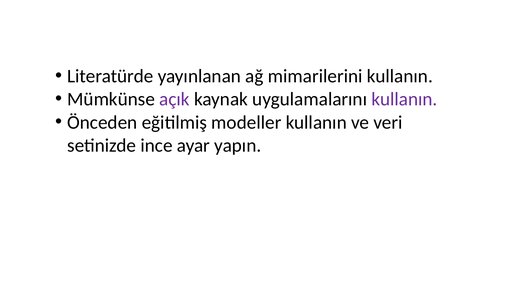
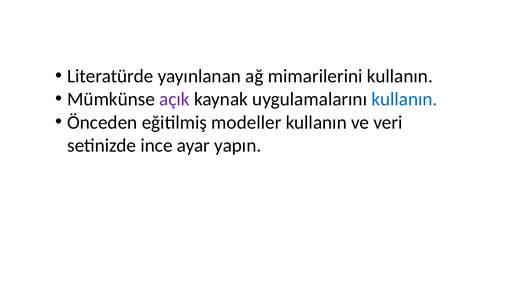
kullanın colour: purple -> blue (404, 99)
